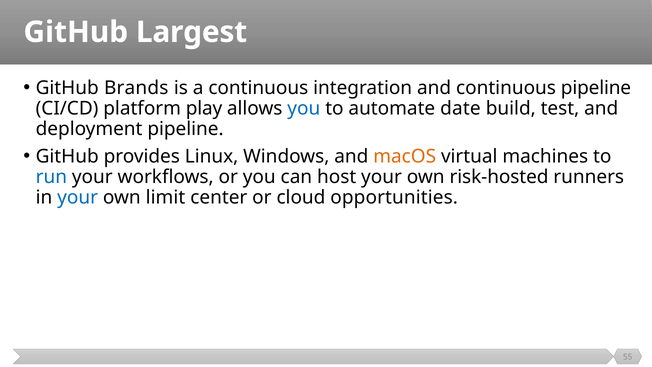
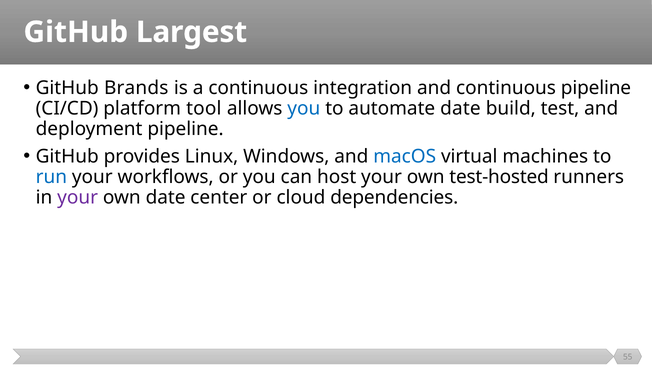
play: play -> tool (204, 108)
macOS colour: orange -> blue (405, 156)
risk-hosted: risk-hosted -> test-hosted (499, 177)
your colour: blue -> purple (78, 197)
own limit: limit -> date (166, 197)
opportunities: opportunities -> dependencies (394, 197)
